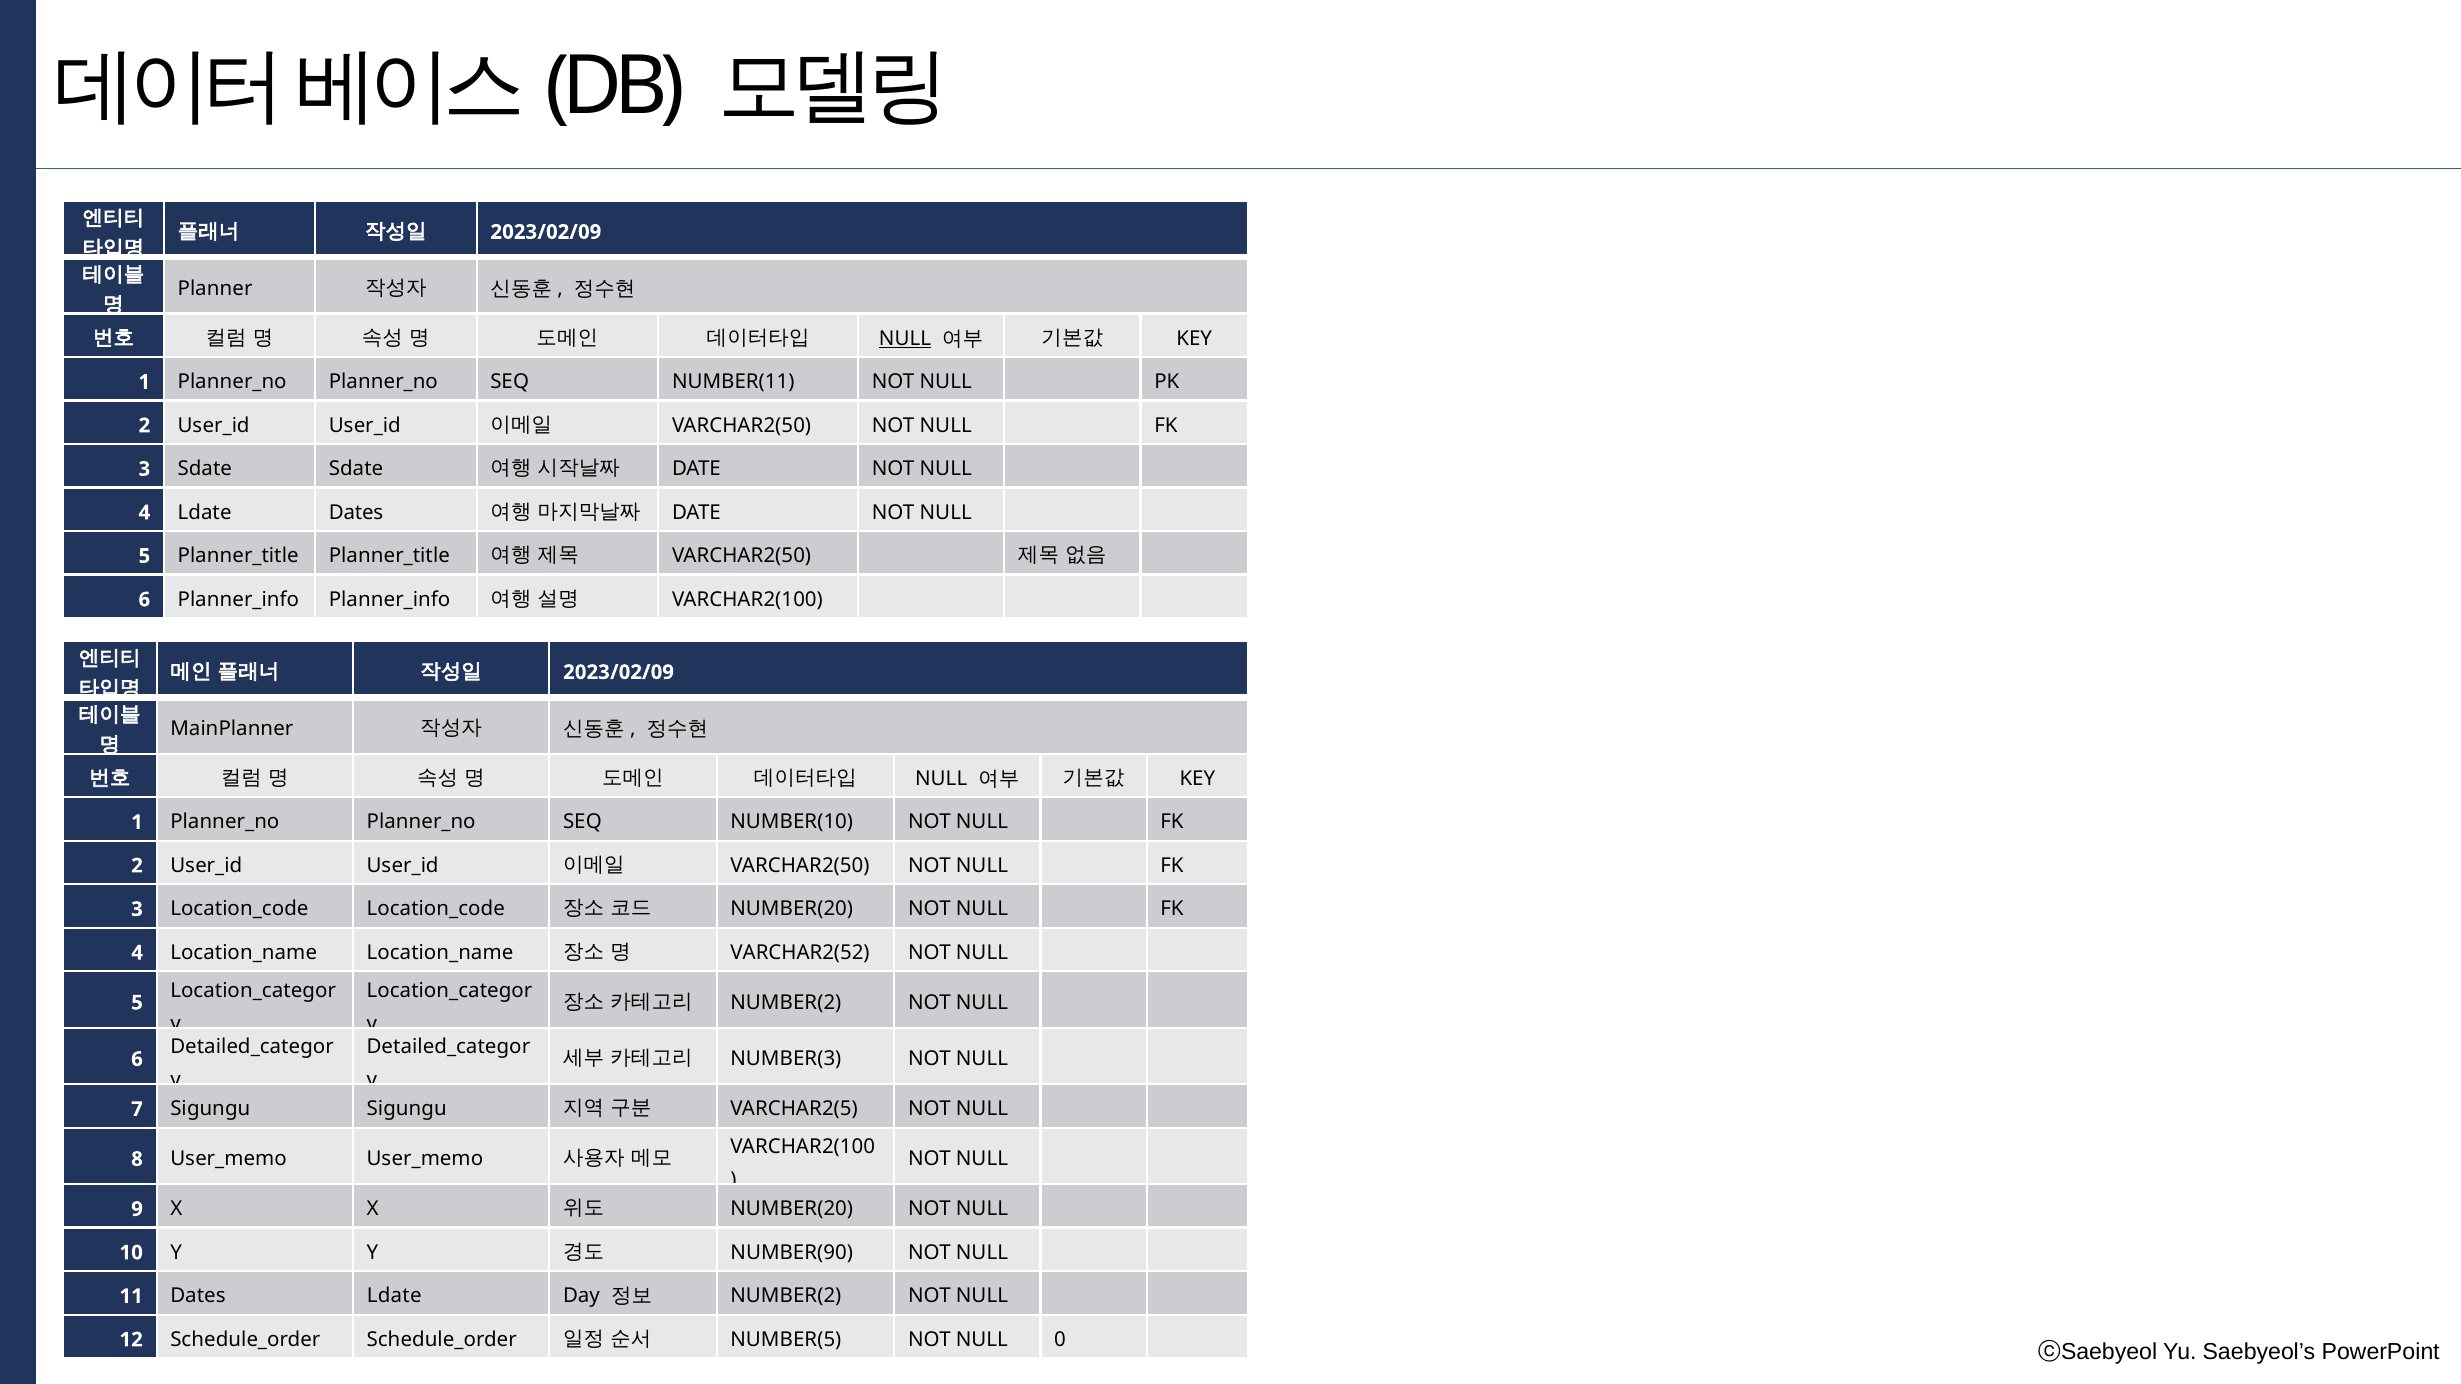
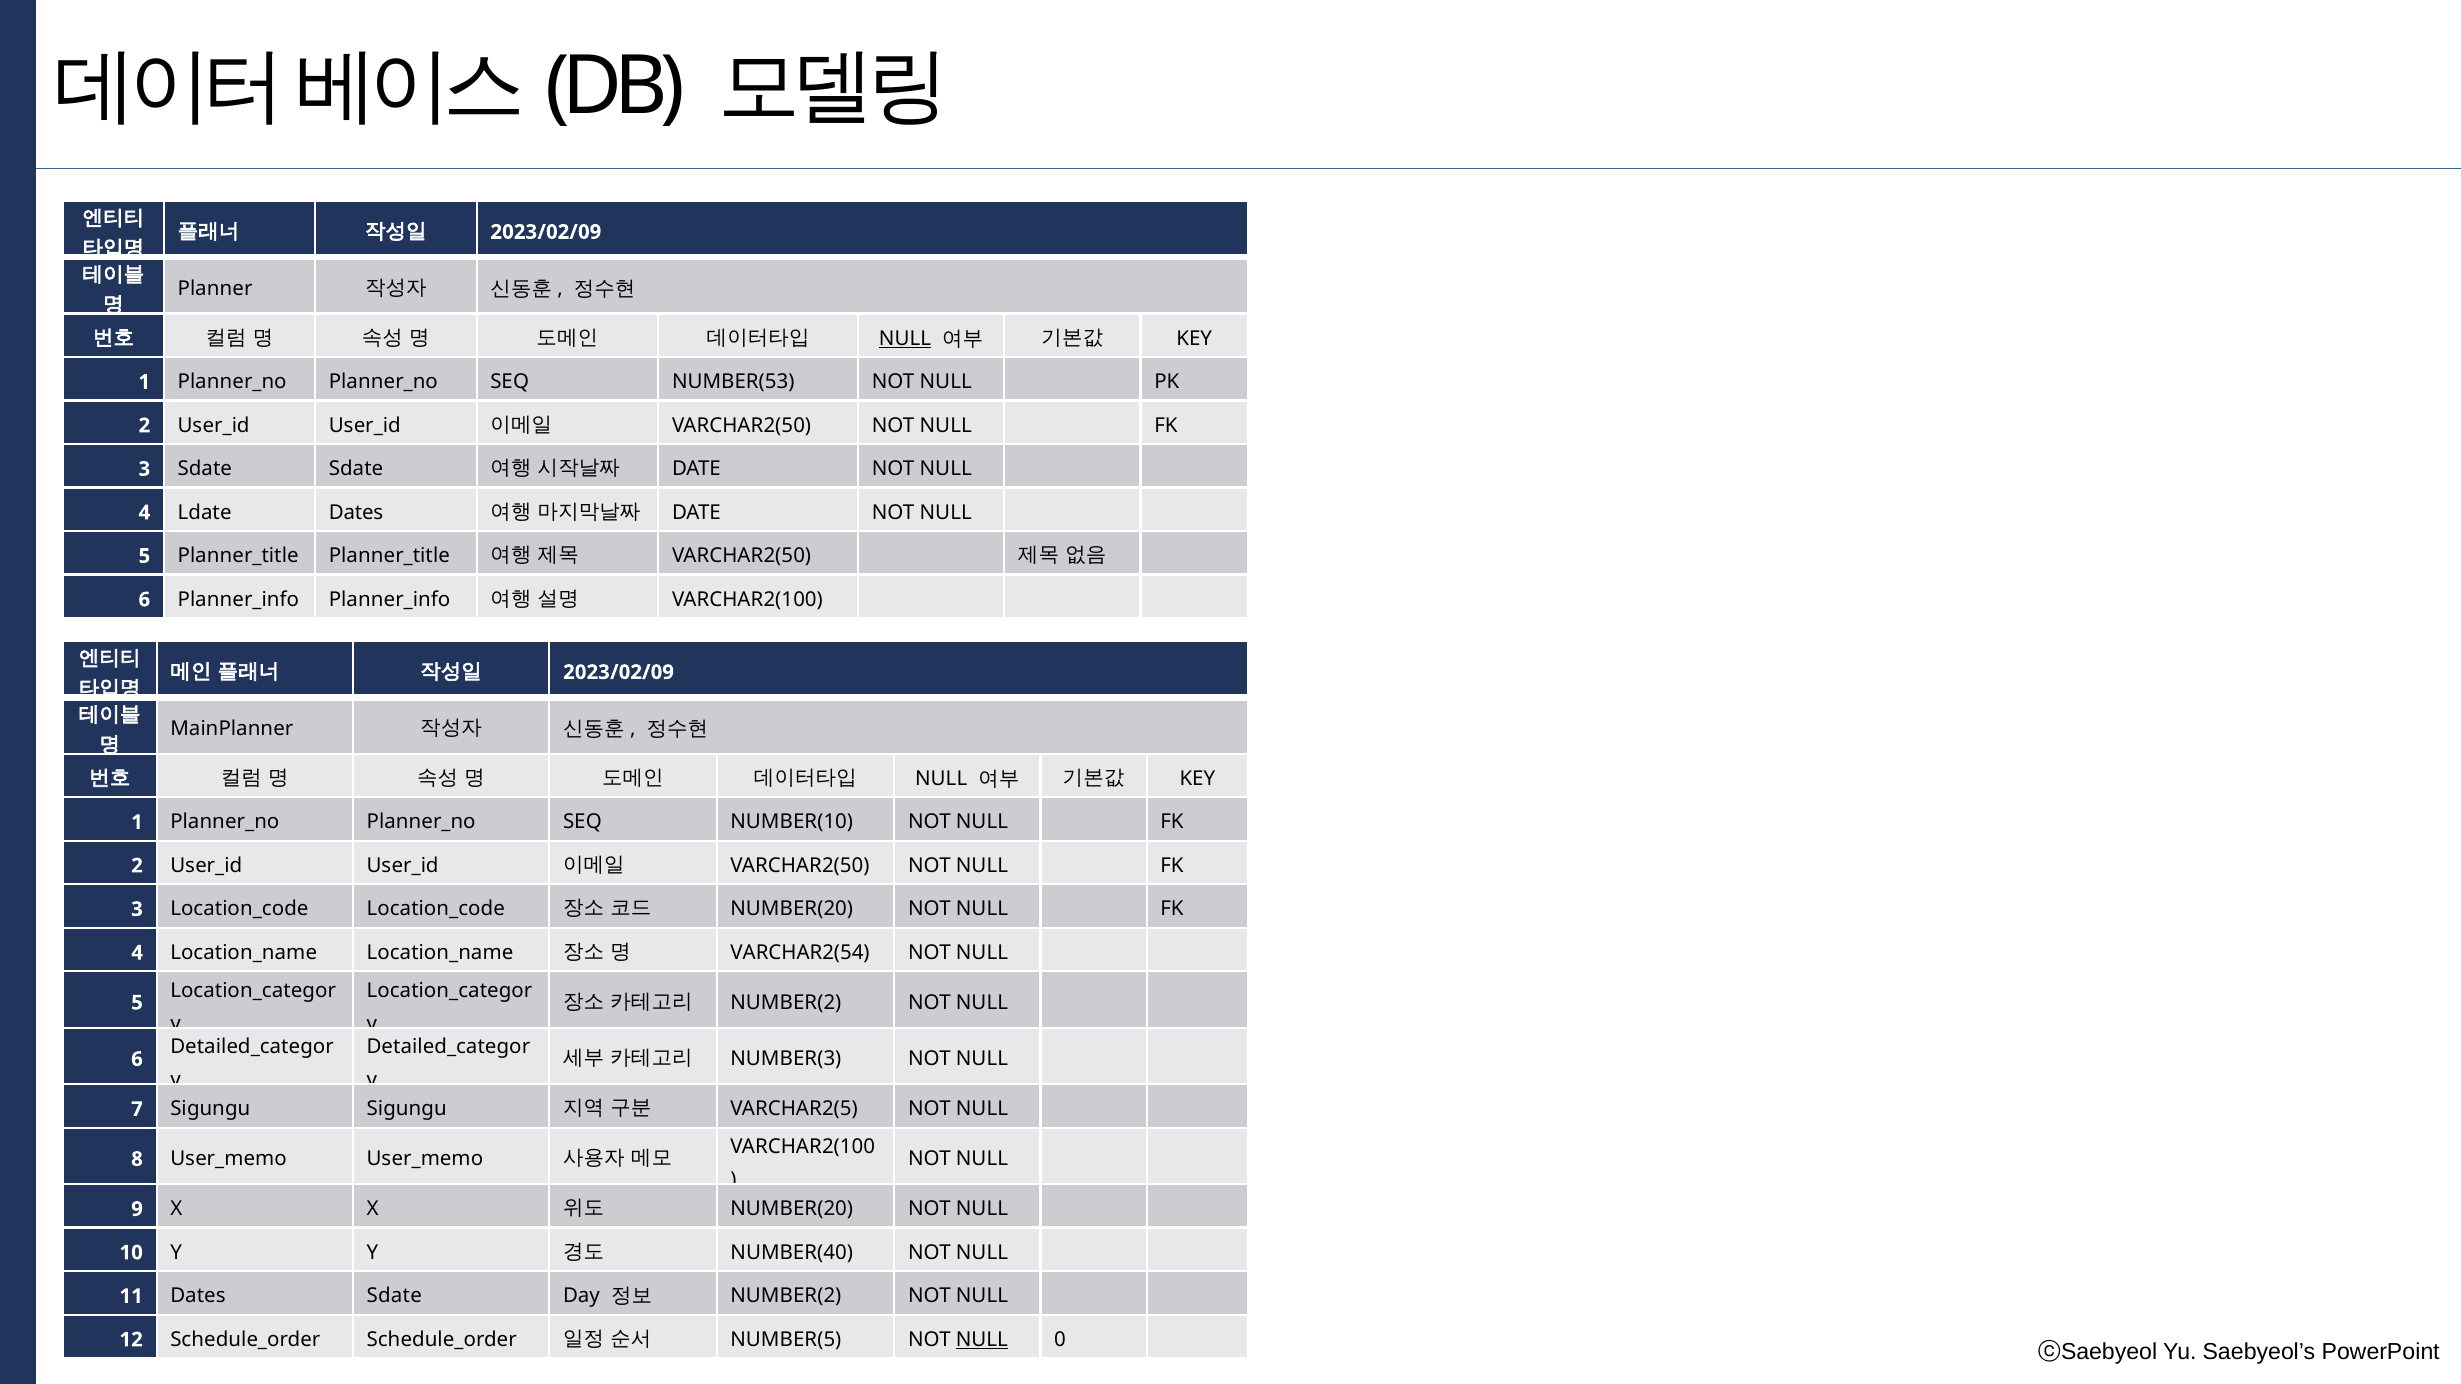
NUMBER(11: NUMBER(11 -> NUMBER(53 (733, 382)
VARCHAR2(52: VARCHAR2(52 -> VARCHAR2(54 (800, 953)
NUMBER(90: NUMBER(90 -> NUMBER(40 (792, 1253)
Dates Ldate: Ldate -> Sdate (394, 1296)
NULL underline: none -> present (982, 1340)
